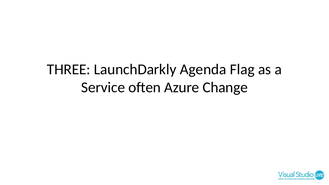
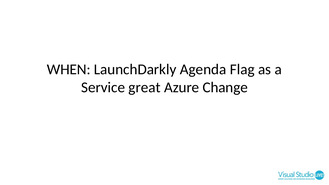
THREE: THREE -> WHEN (69, 69)
often: often -> great (145, 87)
